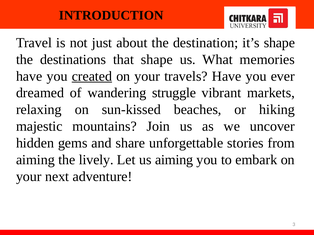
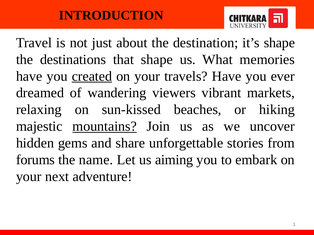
struggle: struggle -> viewers (174, 93)
mountains underline: none -> present (105, 127)
aiming: aiming -> forums (35, 160)
lively: lively -> name (96, 160)
